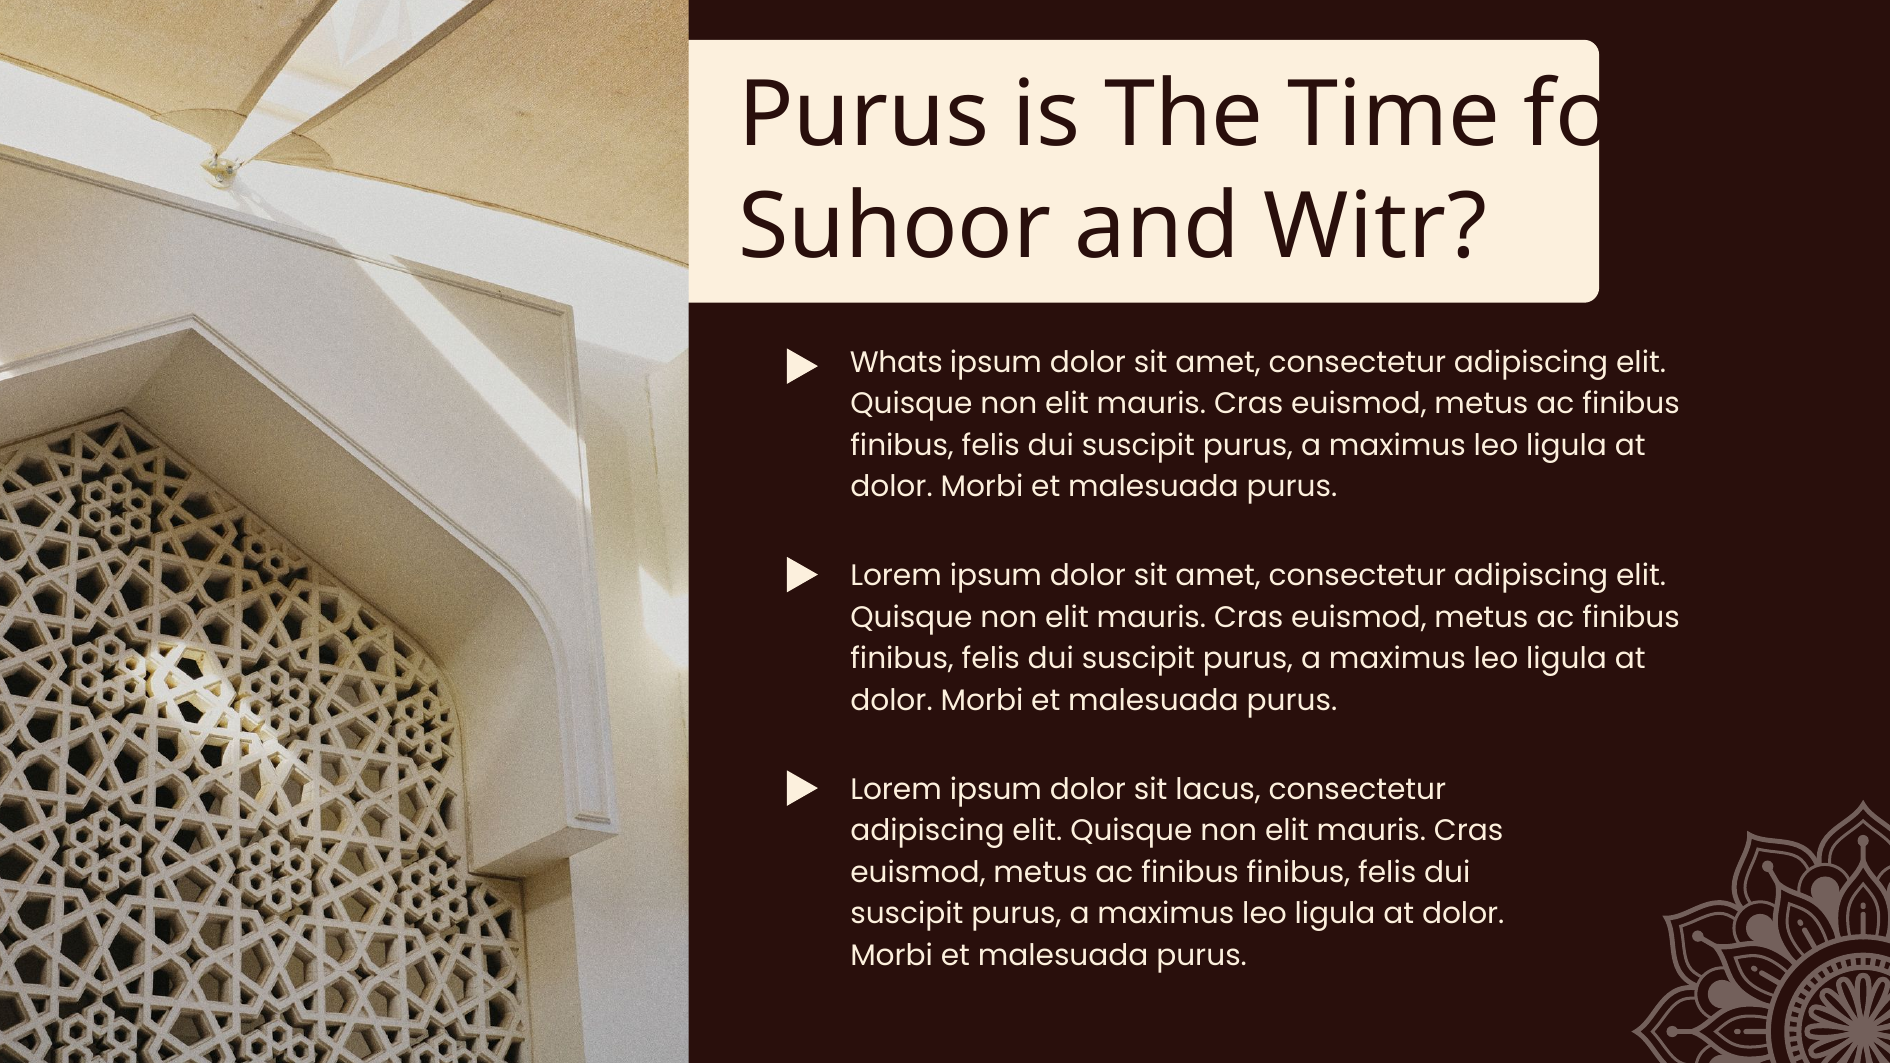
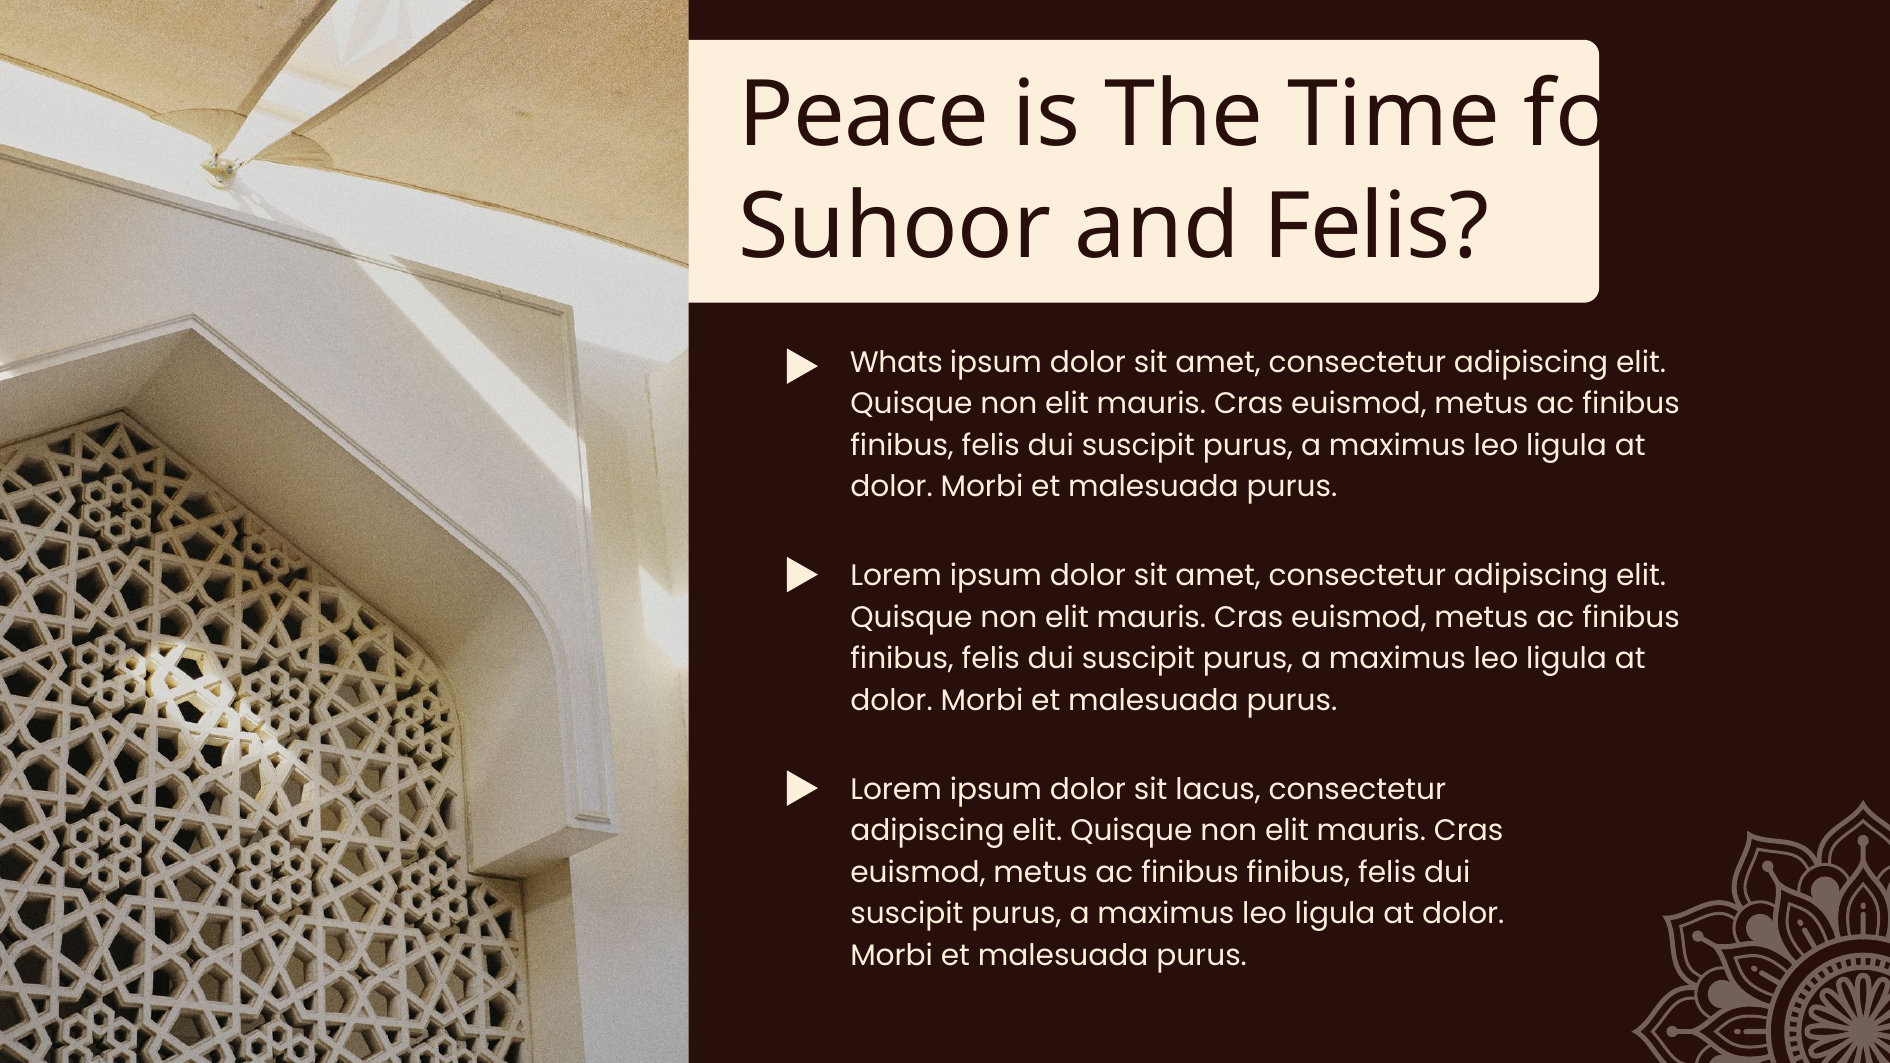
Purus: Purus -> Peace (864, 115)
and Witr: Witr -> Felis (1376, 228)
